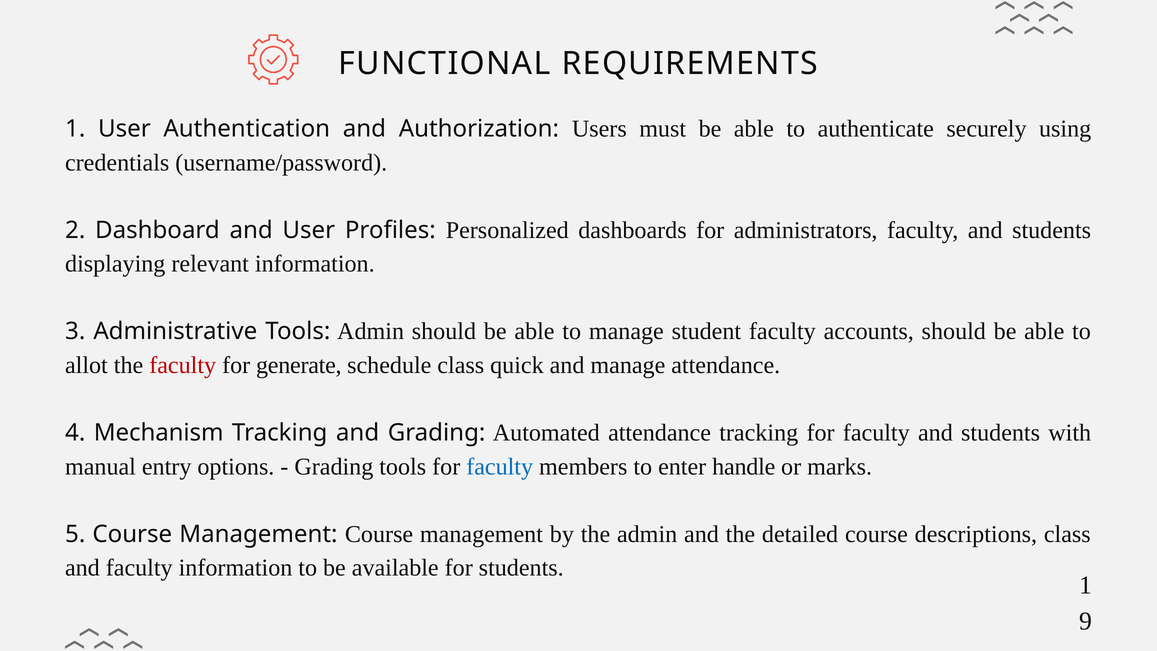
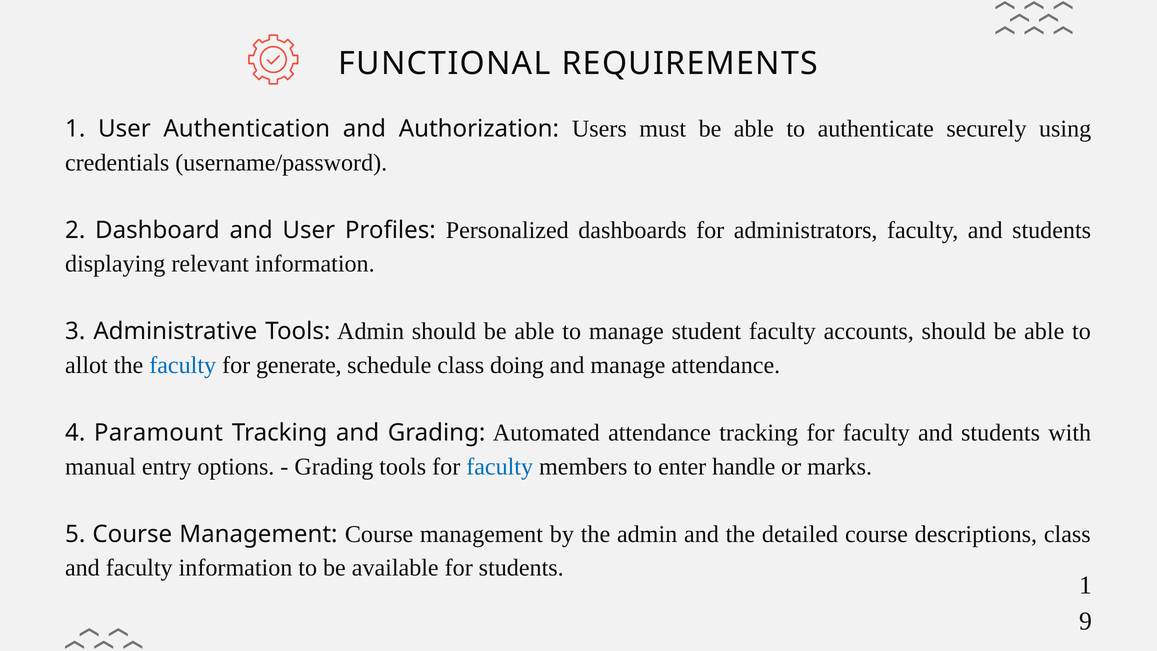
faculty colour: red -> blue (183, 365)
quick: quick -> doing (517, 365)
Mechanism: Mechanism -> Paramount (159, 433)
